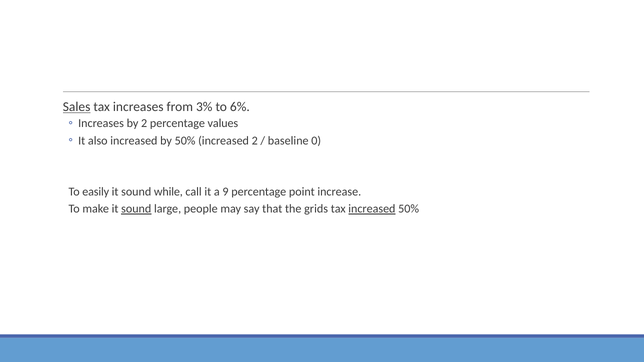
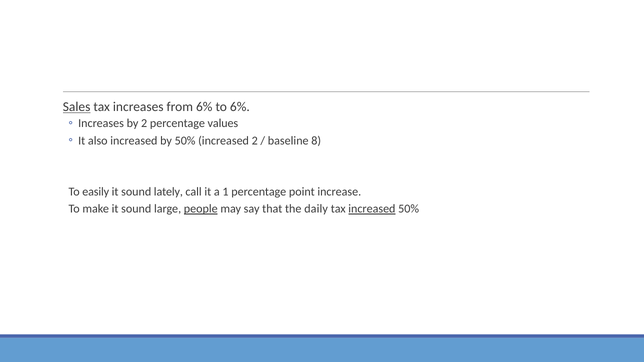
from 3%: 3% -> 6% (204, 107)
0: 0 -> 8 (316, 141)
while: while -> lately (168, 192)
9: 9 -> 1 (225, 192)
sound underline: present -> none (136, 209)
people underline: none -> present (201, 209)
grids: grids -> daily (316, 209)
